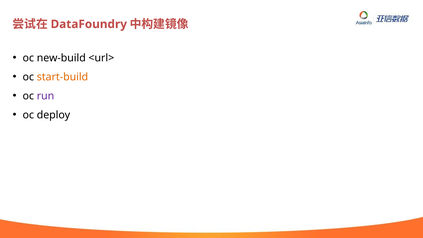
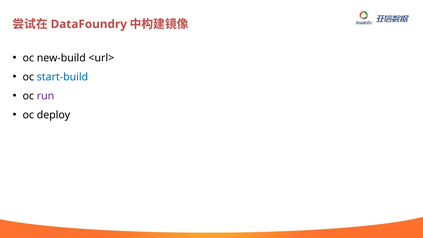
start-build colour: orange -> blue (62, 77)
